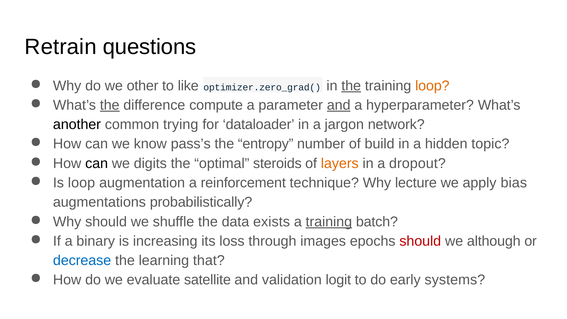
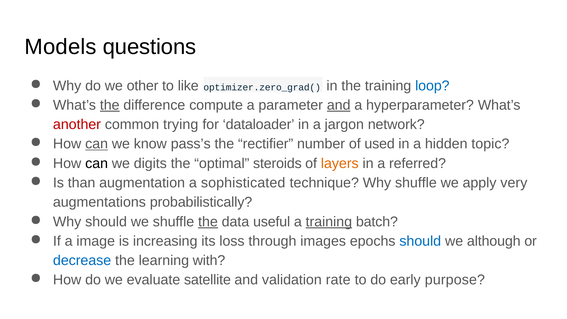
Retrain: Retrain -> Models (61, 47)
the underline: present -> none (351, 86)
loop colour: orange -> blue (432, 86)
another colour: black -> red (77, 124)
can underline: none -> present (97, 144)
entropy: entropy -> rectifier (266, 144)
build: build -> used (380, 144)
dropout: dropout -> referred (418, 163)
Is loop: loop -> than (82, 183)
reinforcement: reinforcement -> sophisticated (243, 183)
Why lecture: lecture -> shuffle (416, 183)
bias: bias -> very (514, 183)
the underline: none -> present (208, 222)
exists: exists -> useful (272, 222)
binary: binary -> image (96, 241)
should colour: red -> blue (420, 241)
that: that -> with (209, 260)
logit: logit -> rate (338, 280)
systems: systems -> purpose (455, 280)
